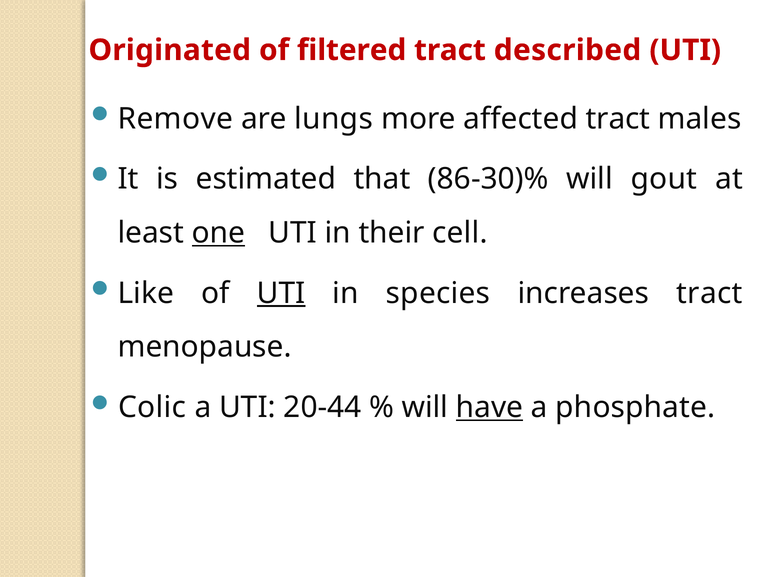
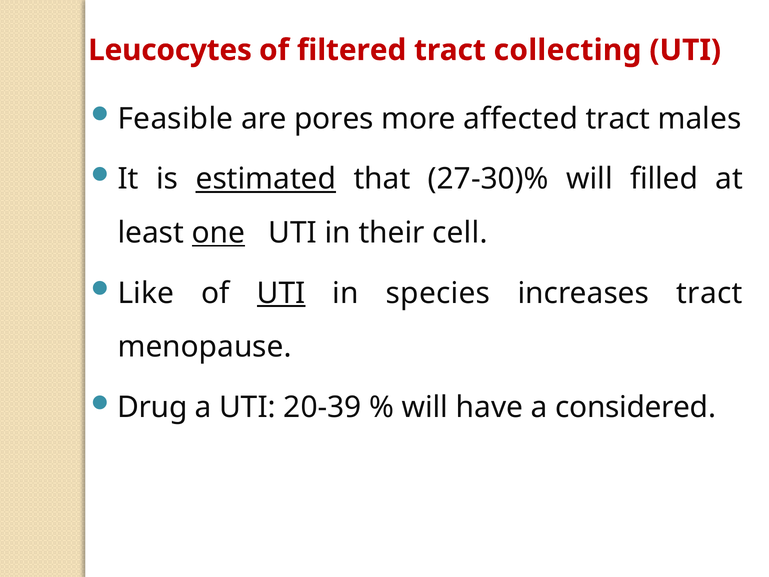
Originated: Originated -> Leucocytes (170, 50)
described: described -> collecting (568, 50)
Remove: Remove -> Feasible (176, 119)
lungs: lungs -> pores (334, 119)
estimated underline: none -> present (266, 179)
86-30)%: 86-30)% -> 27-30)% (488, 179)
gout: gout -> filled (664, 179)
Colic: Colic -> Drug (152, 407)
20-44: 20-44 -> 20-39 (322, 407)
have underline: present -> none (490, 407)
phosphate: phosphate -> considered (636, 407)
